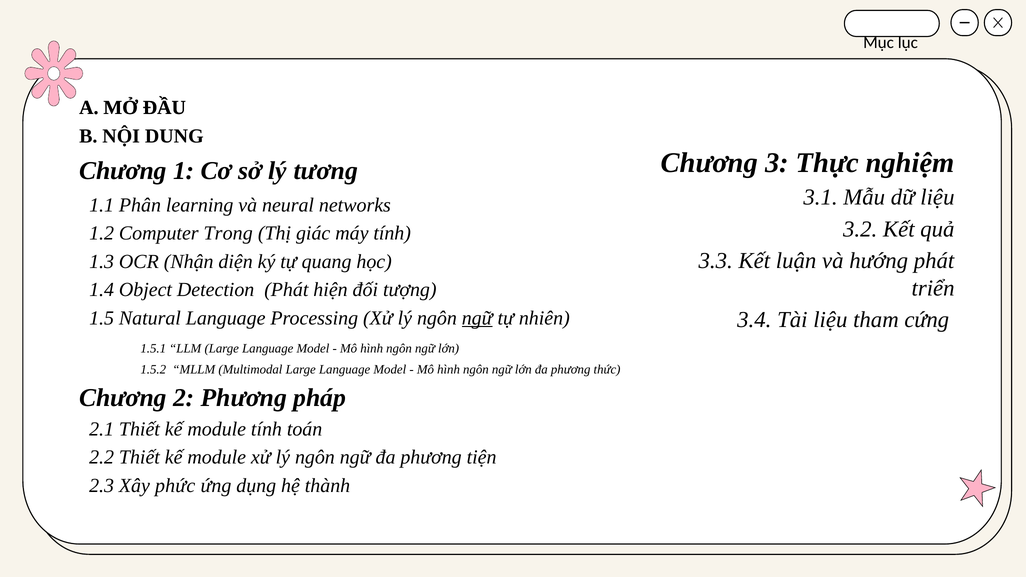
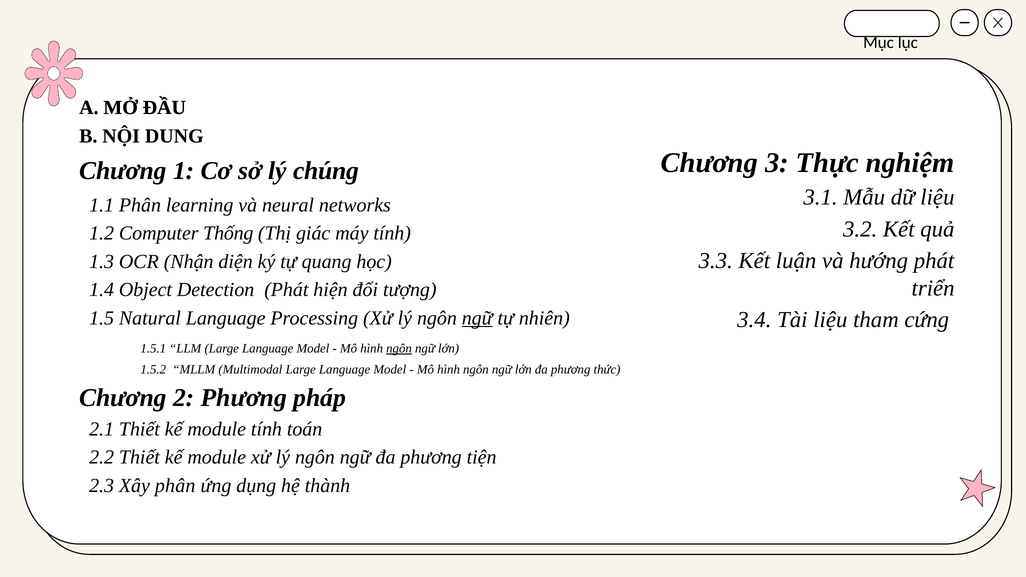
tương: tương -> chúng (326, 171)
Trong: Trong -> Thống (228, 233)
ngôn underline: none -> present (399, 349)
Xây phức: phức -> phân (175, 486)
